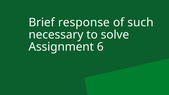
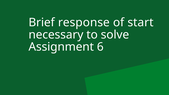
such: such -> start (141, 22)
